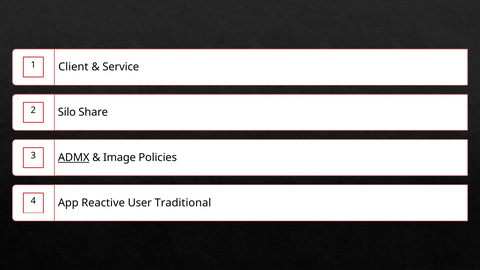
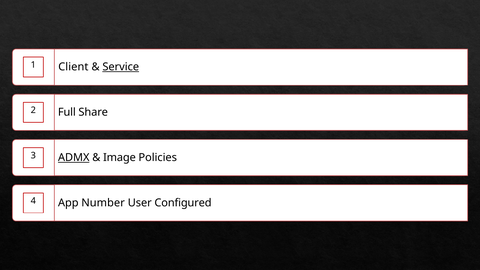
Service underline: none -> present (121, 67)
Silo: Silo -> Full (67, 112)
Reactive: Reactive -> Number (103, 203)
Traditional: Traditional -> Configured (183, 203)
